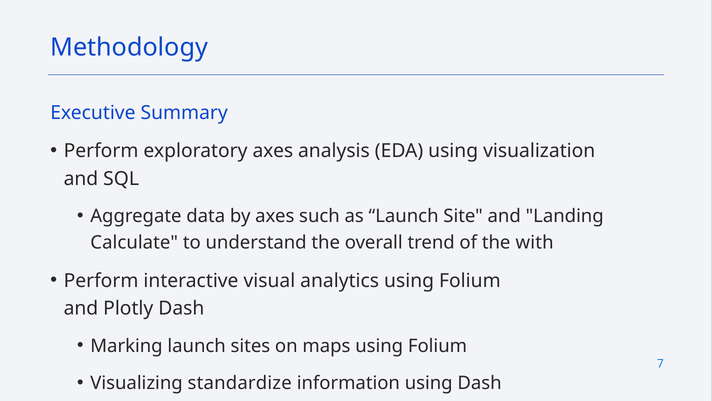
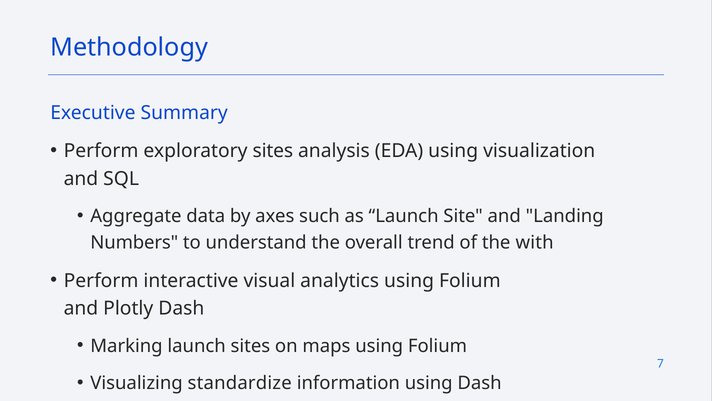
exploratory axes: axes -> sites (273, 151)
Calculate: Calculate -> Numbers (134, 243)
